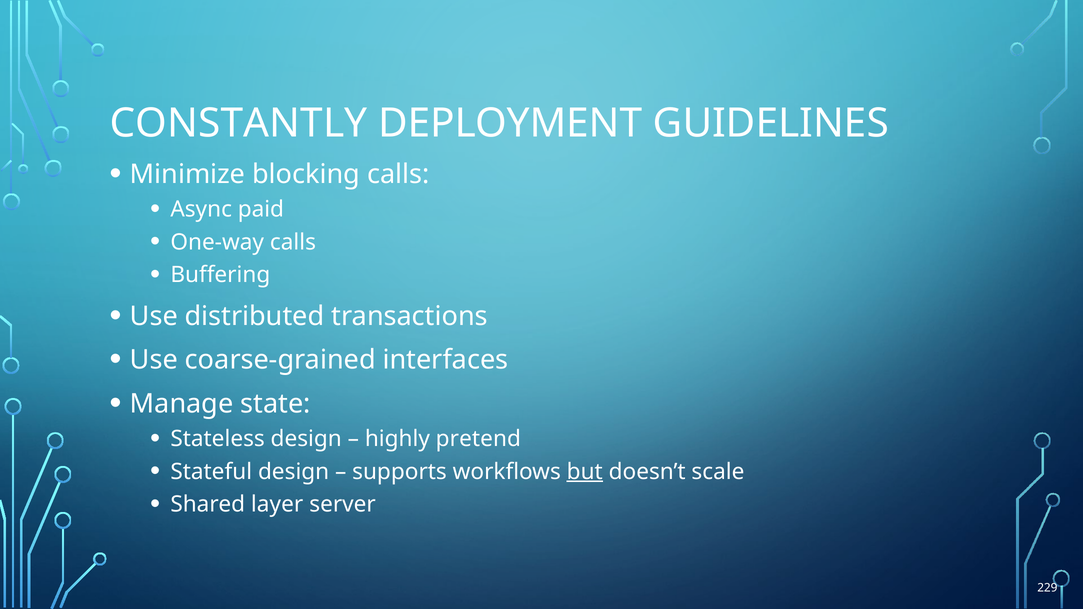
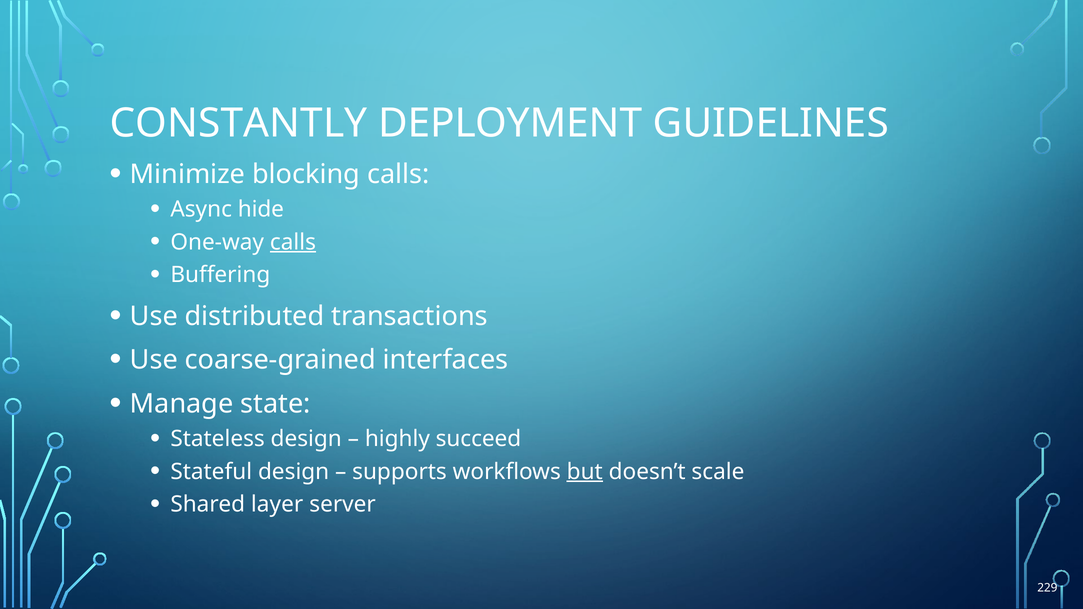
paid: paid -> hide (261, 209)
calls underline: none -> present (293, 242)
pretend: pretend -> succeed (478, 439)
